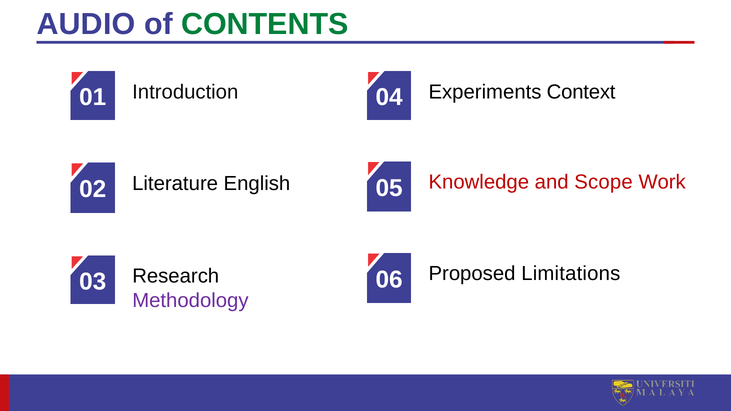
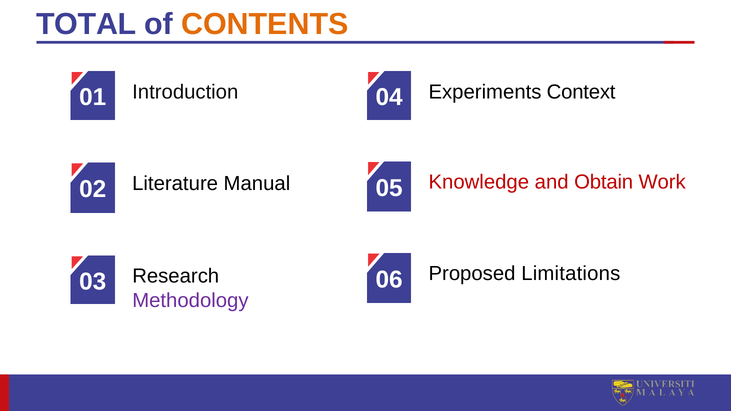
AUDIO: AUDIO -> TOTAL (86, 24)
CONTENTS colour: green -> orange (265, 24)
Scope: Scope -> Obtain (604, 182)
English: English -> Manual (257, 184)
